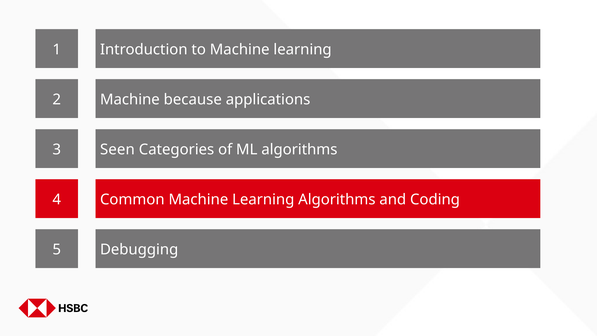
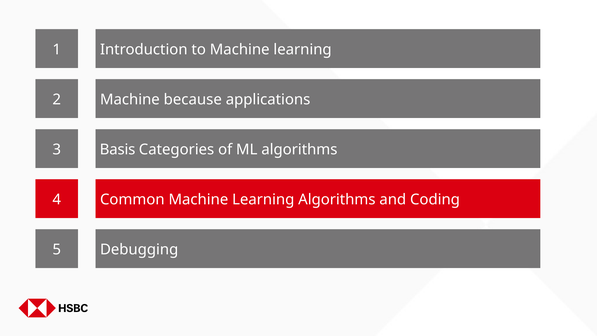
Seen: Seen -> Basis (118, 150)
